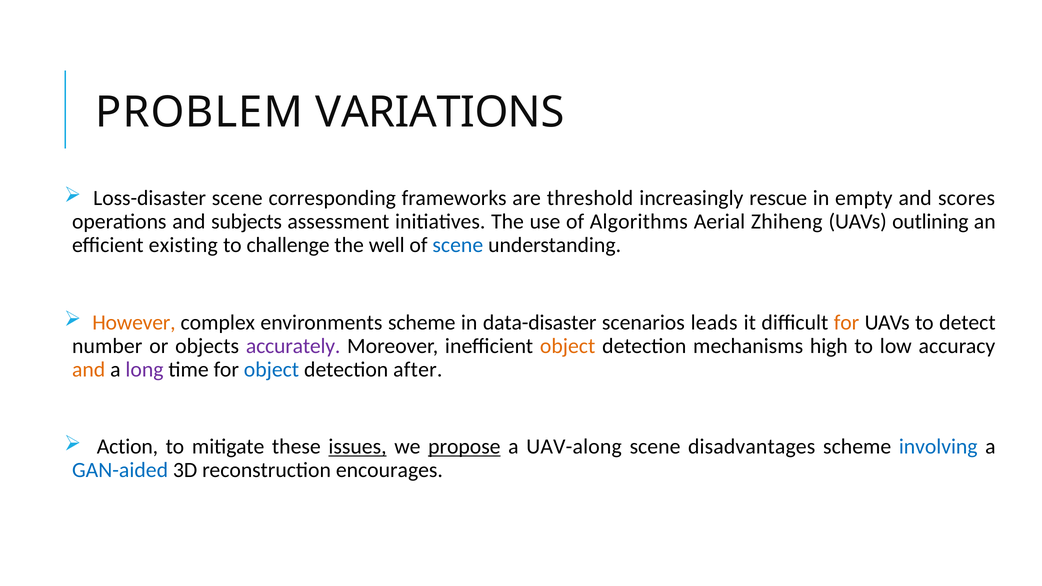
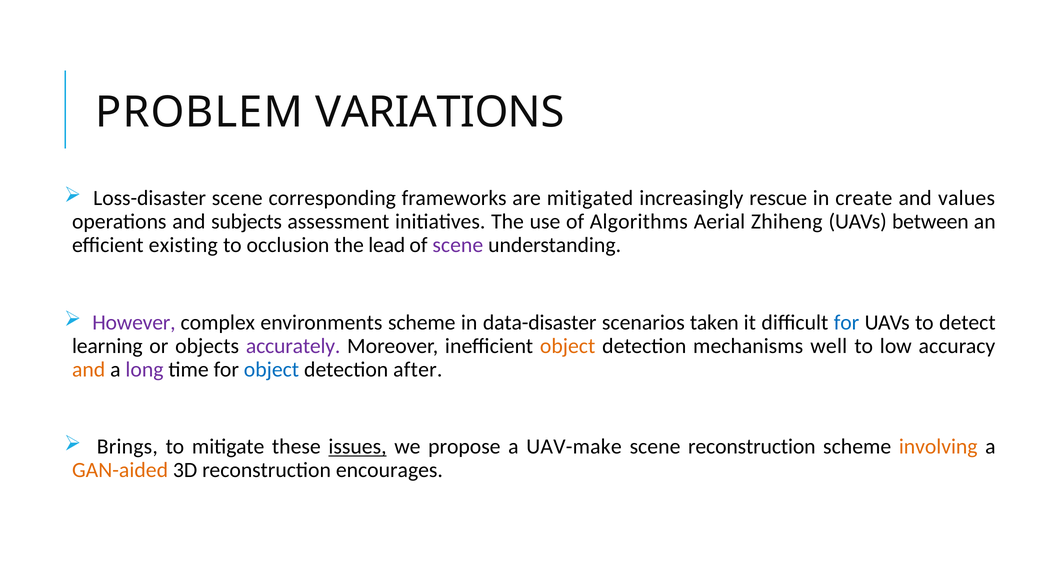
threshold: threshold -> mitigated (590, 198)
empty: empty -> create (864, 198)
scores: scores -> values (967, 198)
outlining: outlining -> between (930, 222)
challenge: challenge -> occlusion (288, 245)
well: well -> lead (387, 245)
scene colour: blue -> purple (458, 245)
However colour: orange -> purple (134, 322)
leads: leads -> taken (714, 322)
for colour: orange -> blue (847, 322)
number: number -> learning (107, 346)
high: high -> well (829, 346)
Action: Action -> Brings (127, 447)
propose underline: present -> none (464, 447)
UAV-along: UAV-along -> UAV-make (574, 447)
scene disadvantages: disadvantages -> reconstruction (752, 447)
involving colour: blue -> orange (938, 447)
GAN-aided colour: blue -> orange (120, 470)
